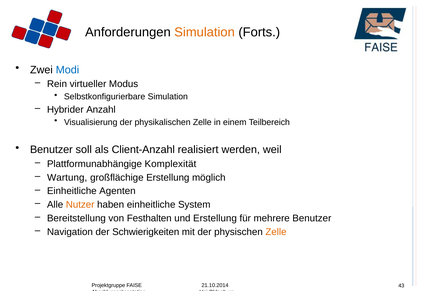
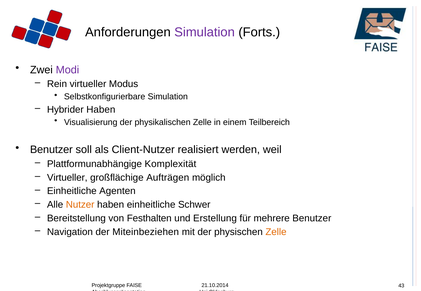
Simulation colour: orange -> purple (205, 32)
Modi colour: blue -> purple (67, 70)
Hybrider Anzahl: Anzahl -> Haben (101, 110)
Client-Anzahl: Client-Anzahl -> Client-Nutzer (143, 150)
Wartung: Wartung -> Virtueller (67, 178)
großflächige Erstellung: Erstellung -> Aufträgen (168, 178)
System: System -> Schwer (194, 205)
Schwierigkeiten: Schwierigkeiten -> Miteinbeziehen (146, 232)
